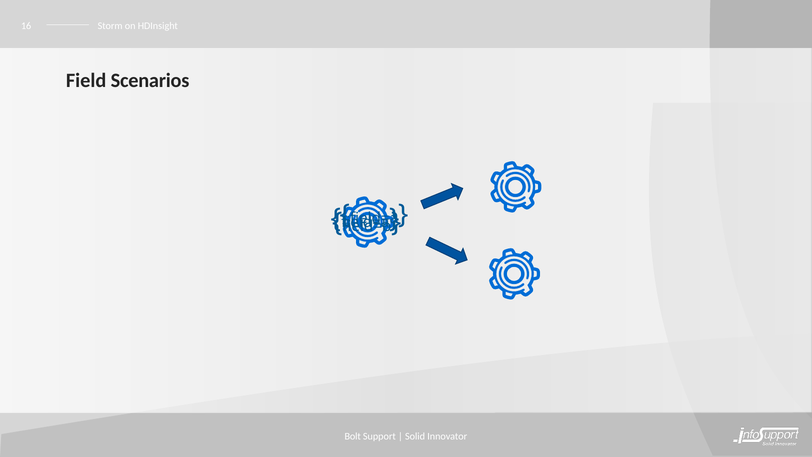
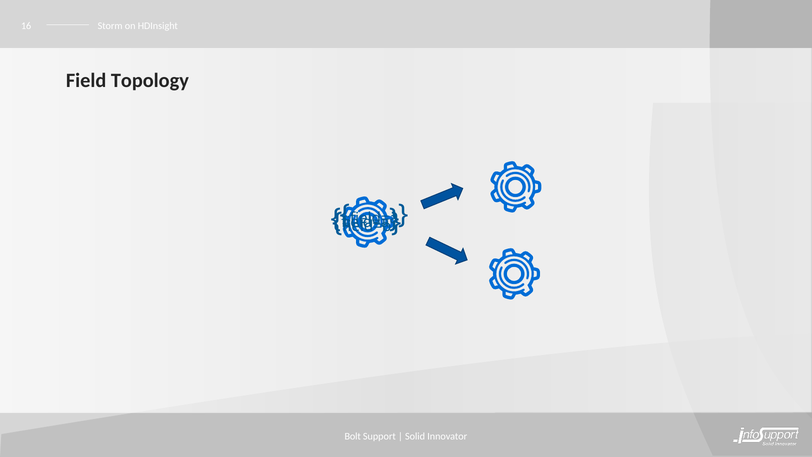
Scenarios: Scenarios -> Topology (150, 80)
